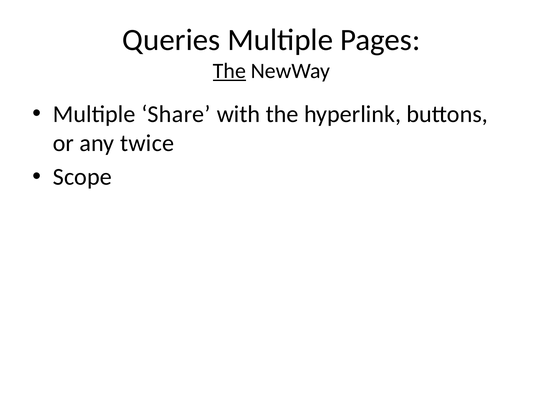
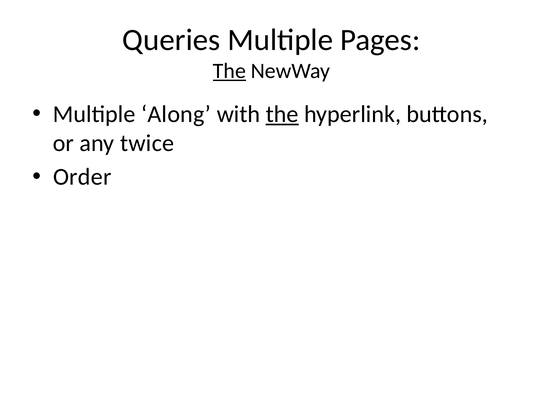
Share: Share -> Along (176, 114)
the underline: none -> present (282, 114)
Scope: Scope -> Order (82, 177)
